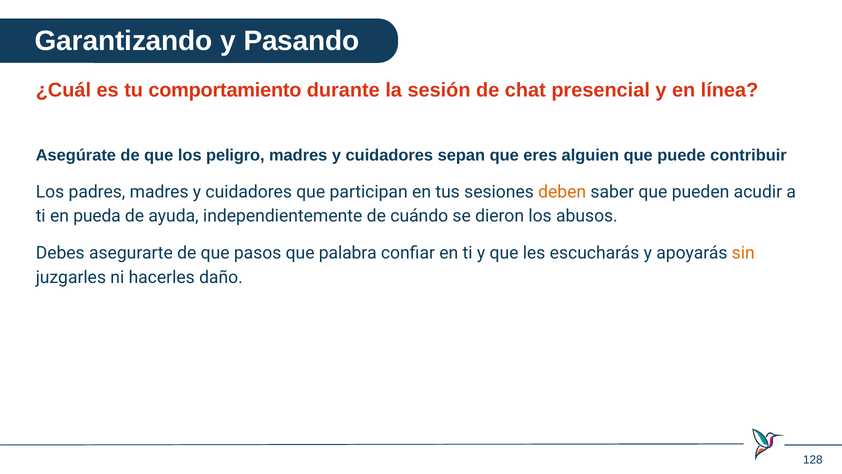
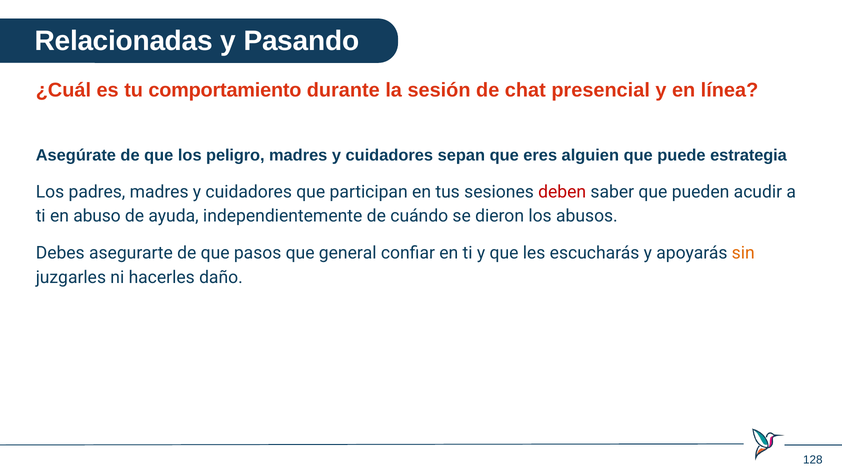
Garantizando: Garantizando -> Relacionadas (124, 41)
contribuir: contribuir -> estrategia (749, 155)
deben colour: orange -> red (562, 192)
pueda: pueda -> abuso (97, 216)
palabra: palabra -> general (348, 253)
